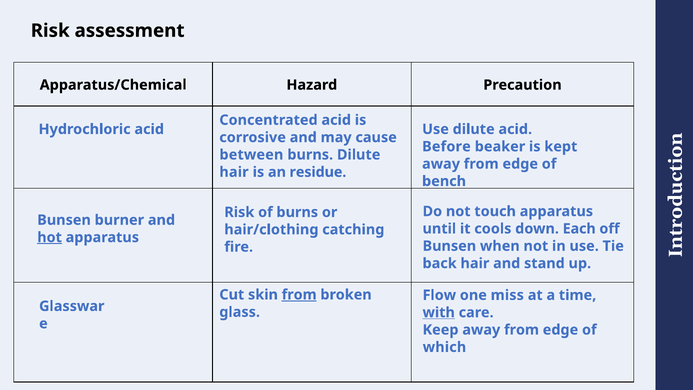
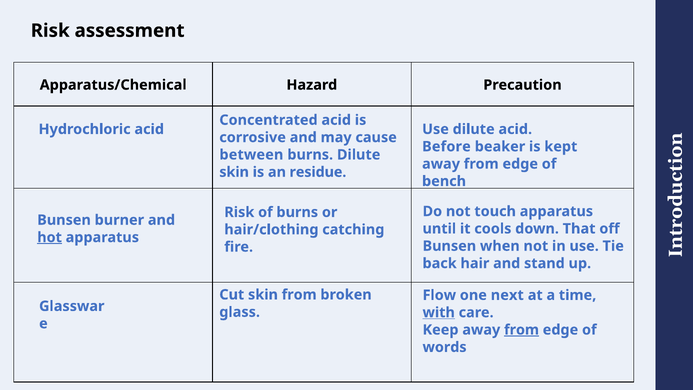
hair: hair -> skin (234, 172)
Each: Each -> That (579, 229)
from underline: present -> none (299, 295)
miss: miss -> next (507, 295)
from underline: none -> present (522, 330)
which: which -> words (445, 347)
